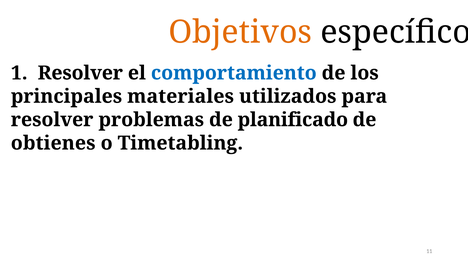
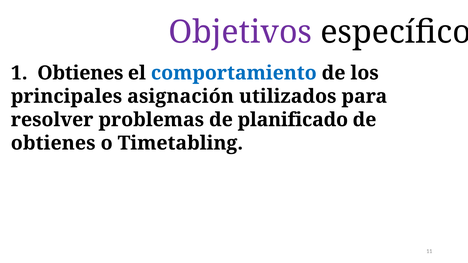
Objetivos colour: orange -> purple (240, 32)
1 Resolver: Resolver -> Obtienes (80, 73)
materiales: materiales -> asignación (181, 96)
